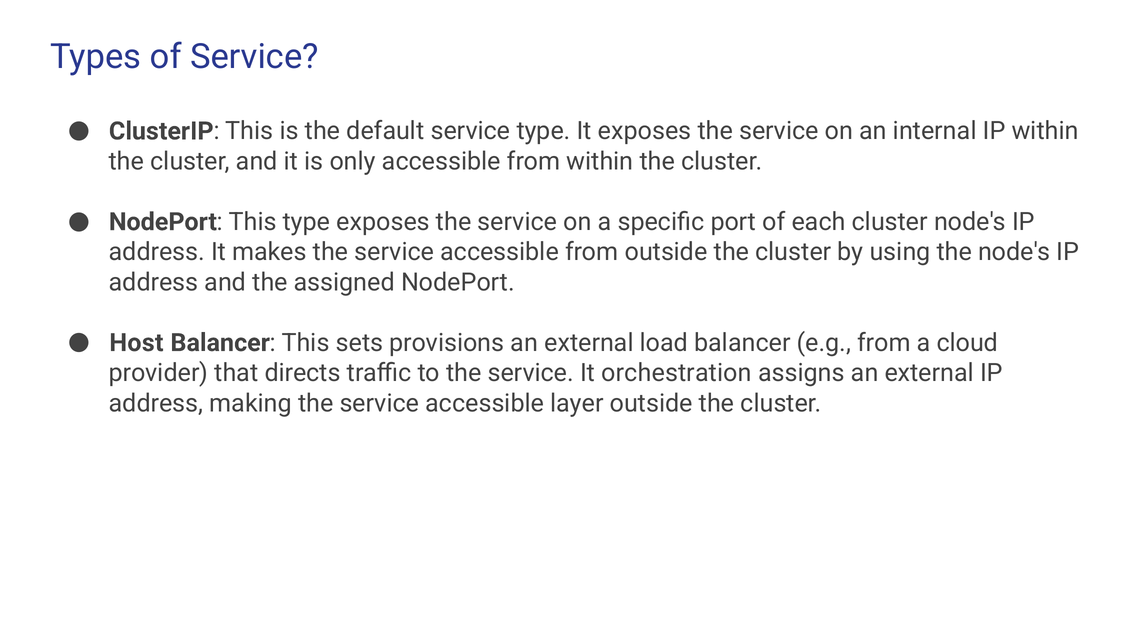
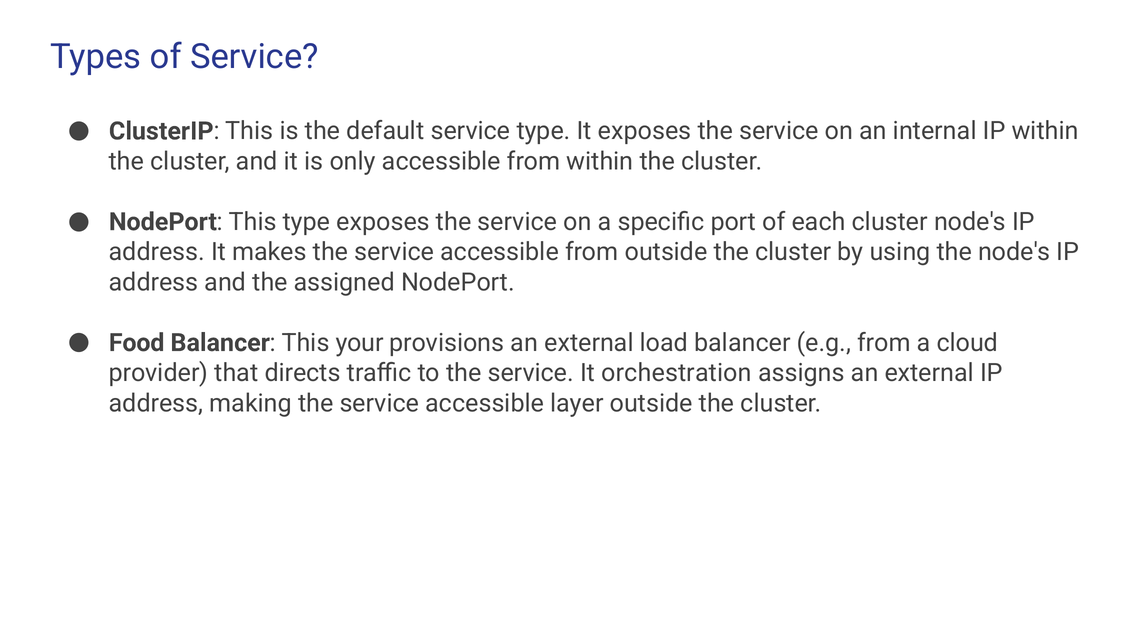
Host: Host -> Food (137, 343)
sets: sets -> your (360, 343)
